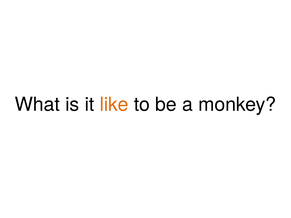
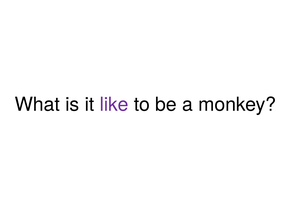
like colour: orange -> purple (114, 105)
